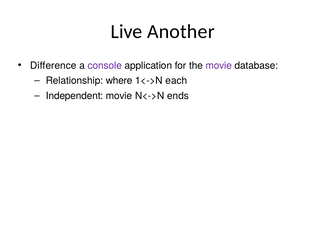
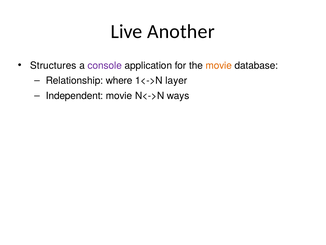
Difference: Difference -> Structures (53, 65)
movie colour: purple -> orange (219, 65)
each: each -> layer (176, 80)
ends: ends -> ways (178, 96)
